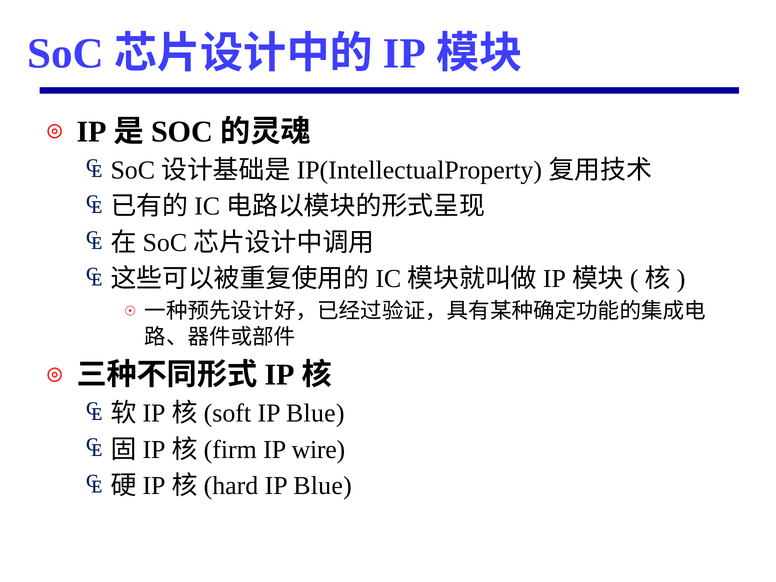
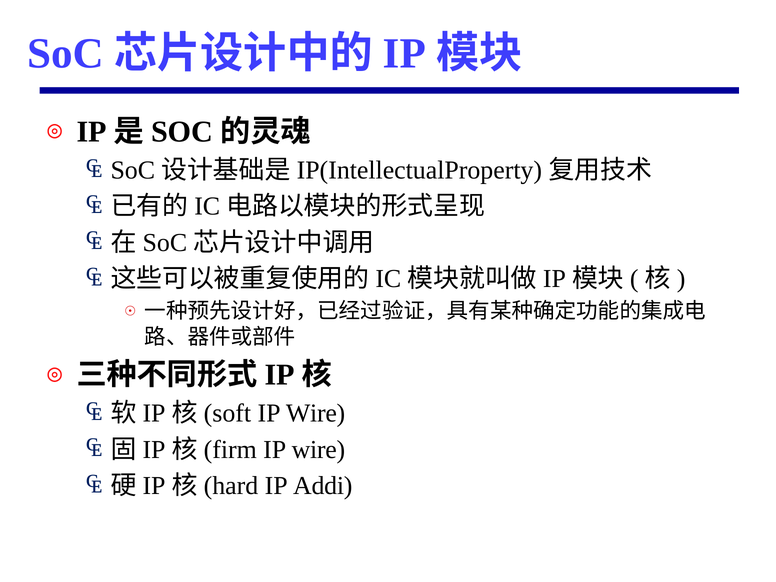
Blue: Blue -> Wire (316, 413)
Blue: Blue -> Addi (323, 486)
